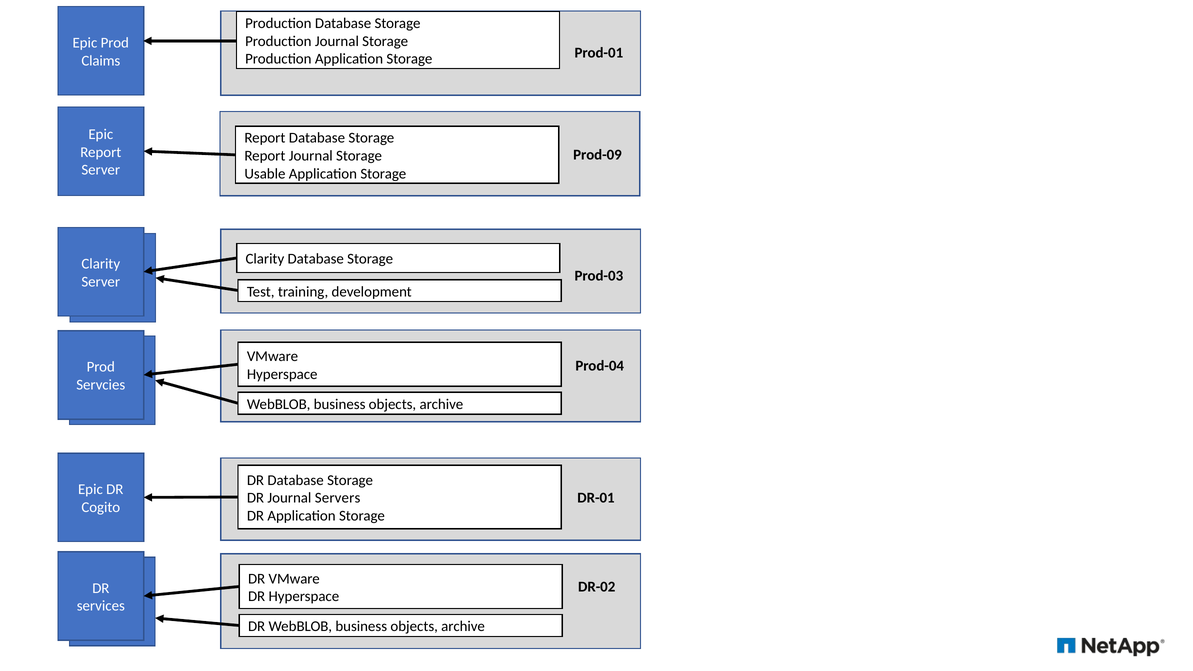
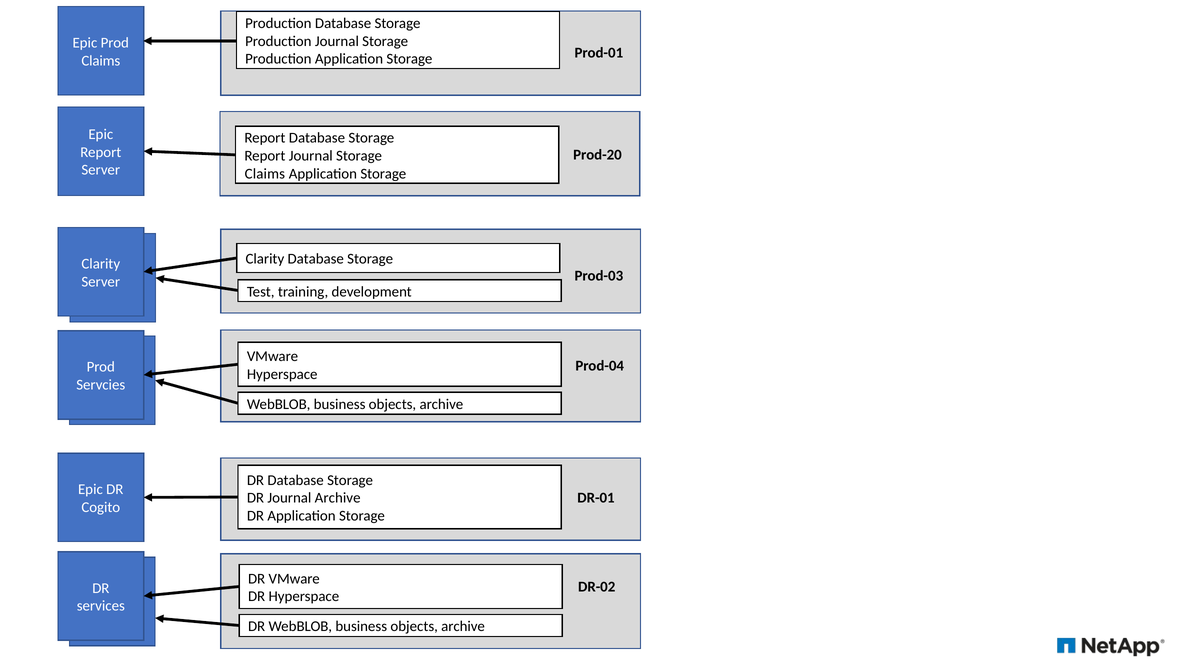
Prod-09: Prod-09 -> Prod-20 (597, 155)
Usable: Usable -> Claims (265, 174)
Journal Servers: Servers -> Archive (338, 498)
